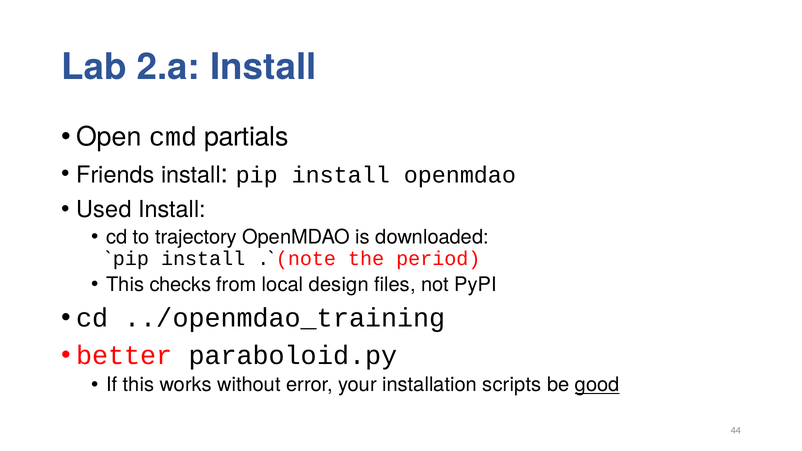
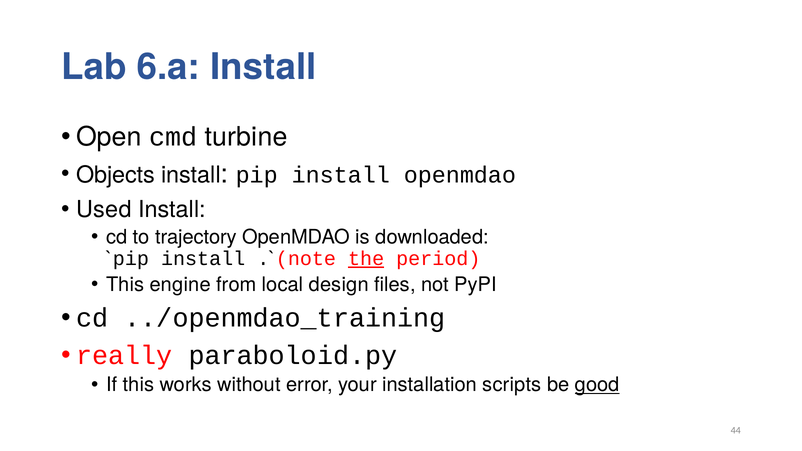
2.a: 2.a -> 6.a (168, 67)
partials: partials -> turbine (246, 137)
Friends: Friends -> Objects (116, 175)
the underline: none -> present (366, 259)
checks: checks -> engine (180, 285)
better: better -> really (124, 355)
